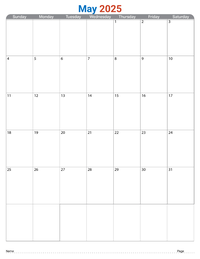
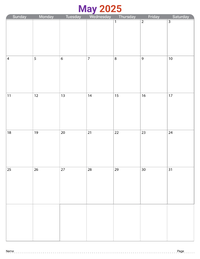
May colour: blue -> purple (88, 9)
